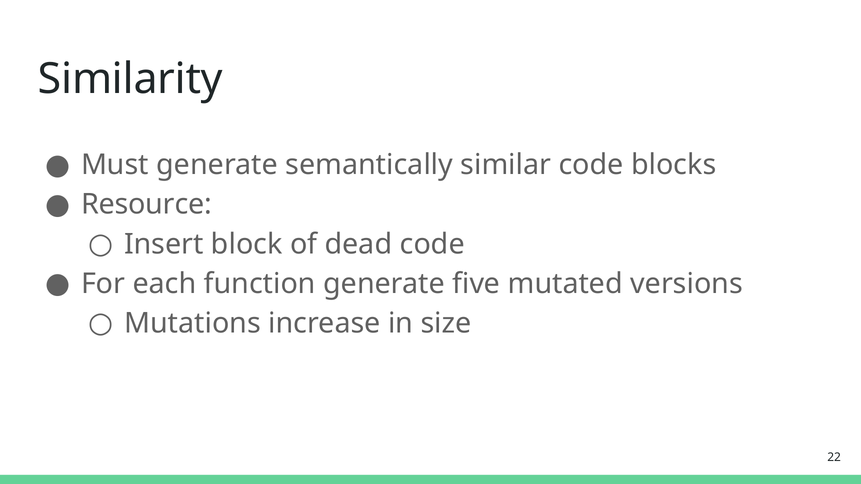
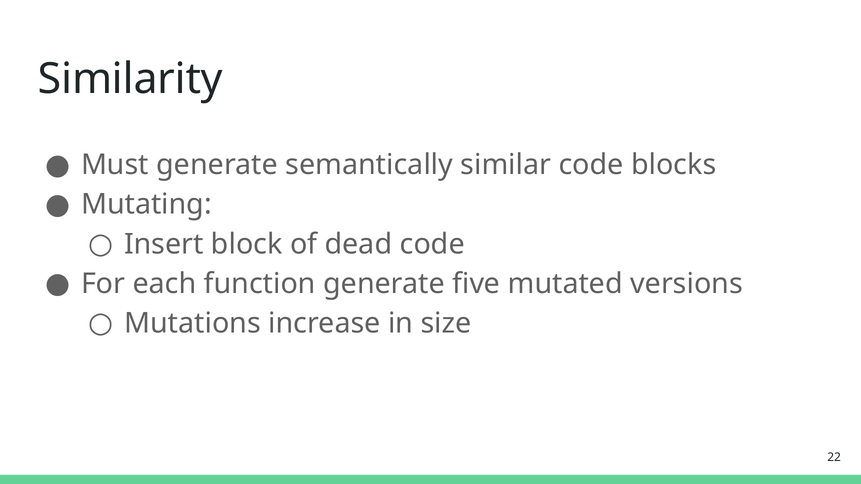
Resource: Resource -> Mutating (146, 205)
